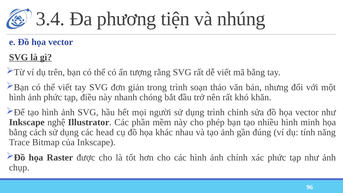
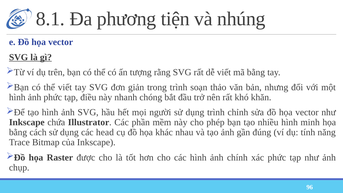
3.4: 3.4 -> 8.1 (50, 19)
nghệ: nghệ -> chứa (56, 122)
